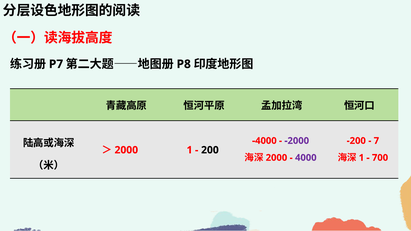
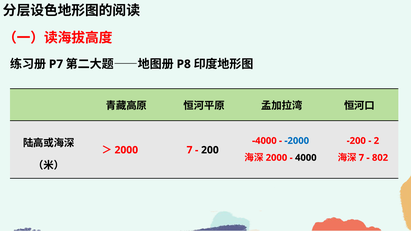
-2000 colour: purple -> blue (297, 141)
7: 7 -> 2 (376, 141)
1: 1 -> 7 (190, 150)
4000 colour: purple -> black (306, 158)
1: 1 -> 7 (361, 158)
700: 700 -> 802 (380, 158)
